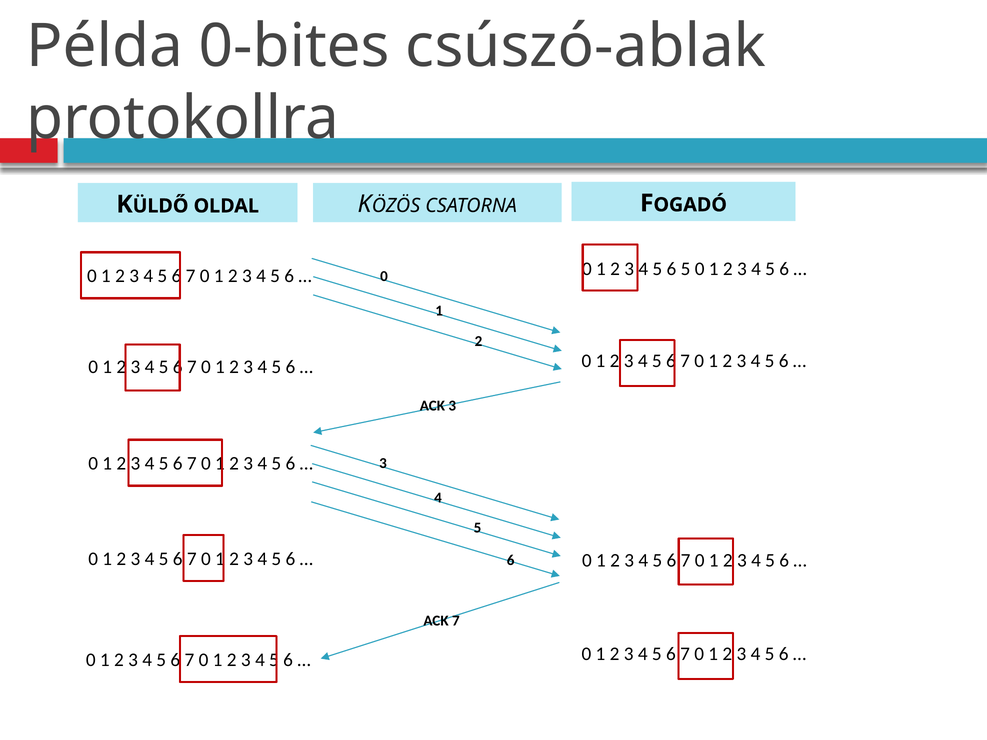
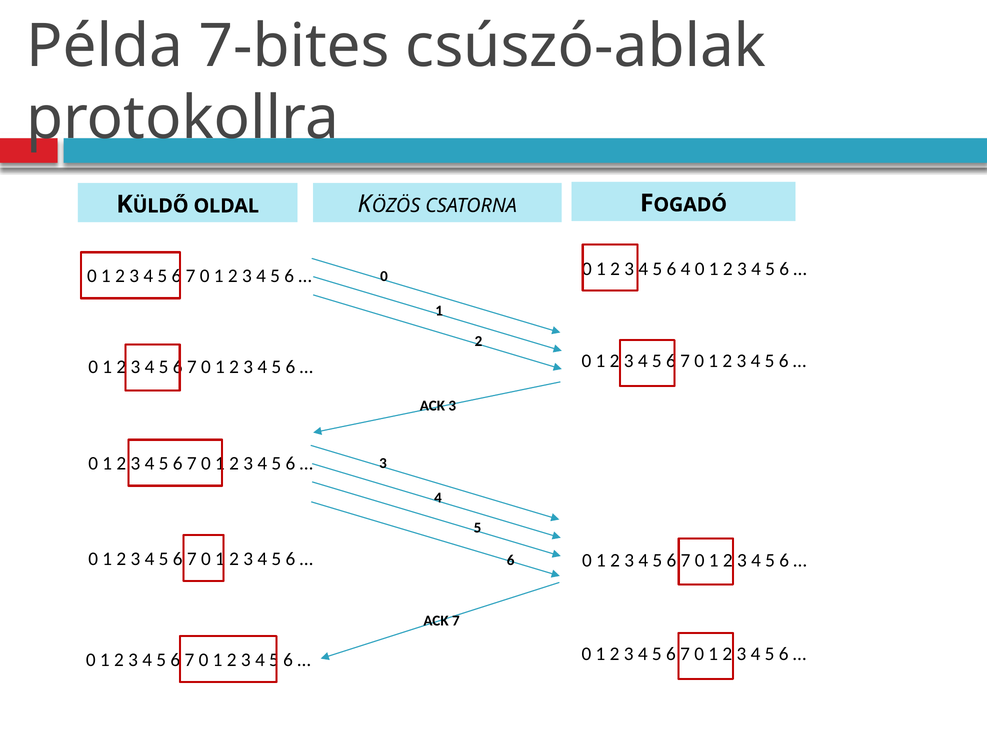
0-bites: 0-bites -> 7-bites (294, 46)
6 5: 5 -> 4 (686, 269)
